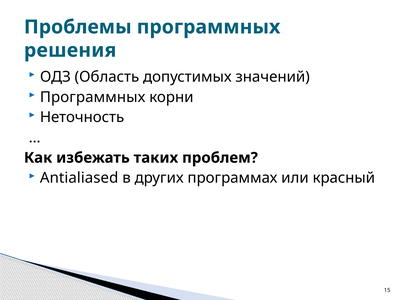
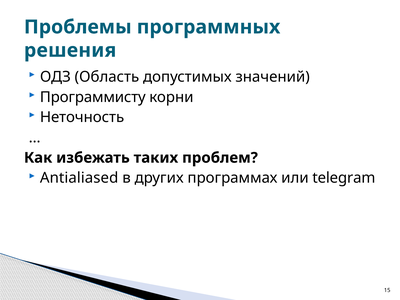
Программных: Программных -> Программисту (93, 97)
красный: красный -> telegram (344, 178)
